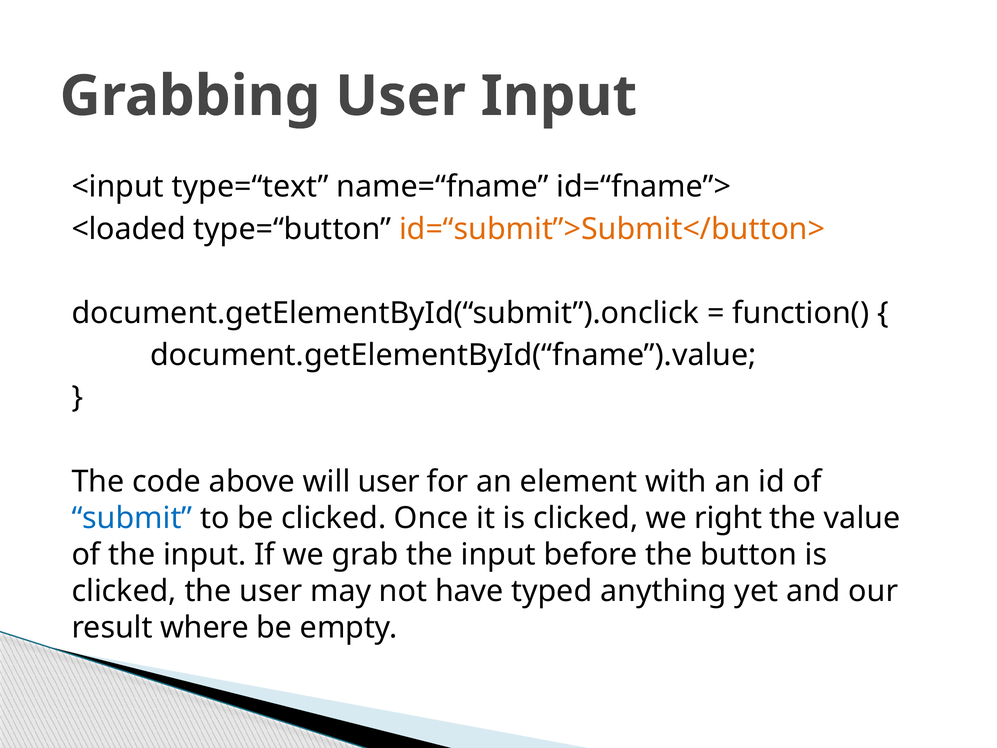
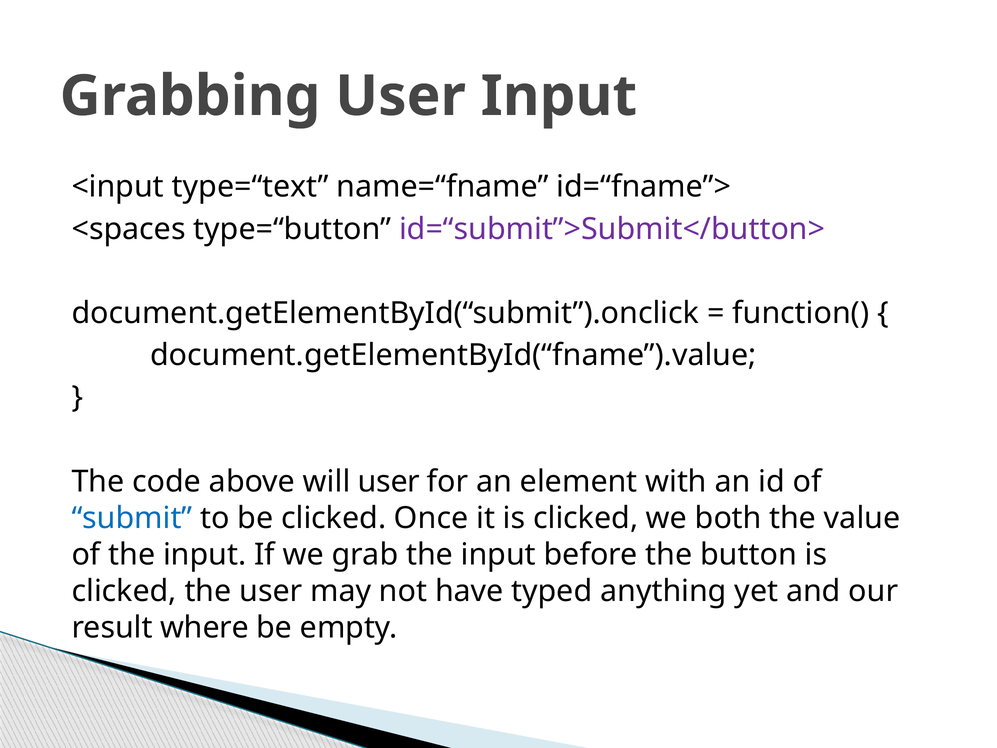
<loaded: <loaded -> <spaces (129, 229)
id=“submit”>Submit</button> colour: orange -> purple (612, 229)
right: right -> both (728, 518)
